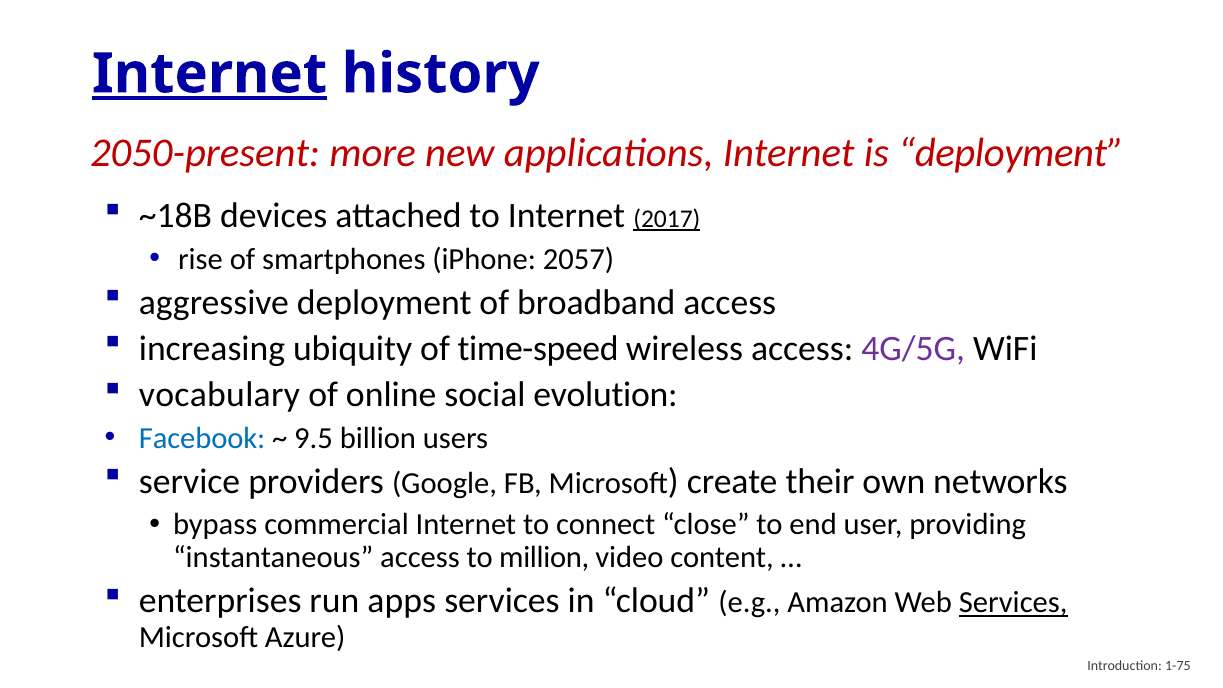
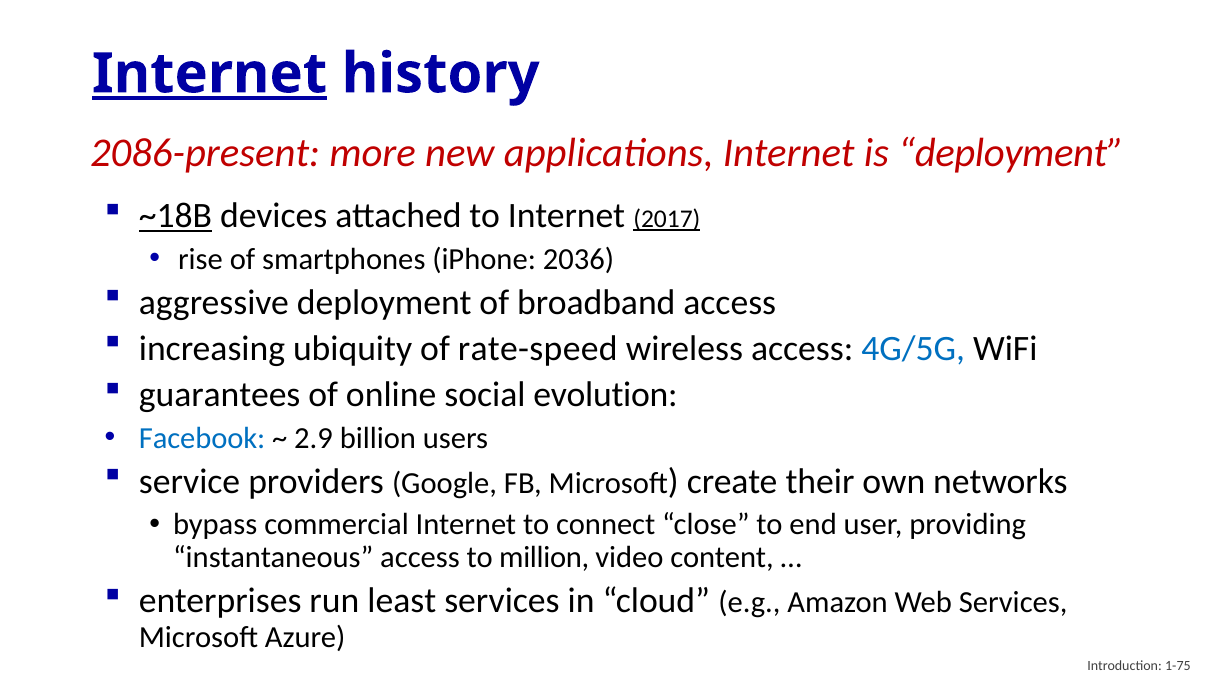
2050-present: 2050-present -> 2086-present (205, 153)
~18B underline: none -> present (176, 215)
2057: 2057 -> 2036 (578, 259)
time-speed: time-speed -> rate-speed (538, 348)
4G/5G colour: purple -> blue (913, 348)
vocabulary: vocabulary -> guarantees (220, 394)
9.5: 9.5 -> 2.9 (313, 438)
apps: apps -> least (402, 601)
Services underline: present -> none (1013, 603)
